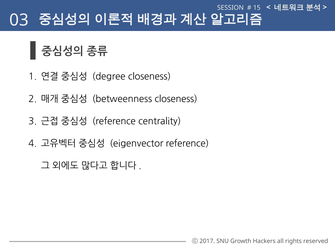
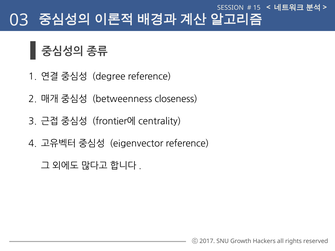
degree closeness: closeness -> reference (149, 77)
reference: reference -> frontier에 (114, 121)
